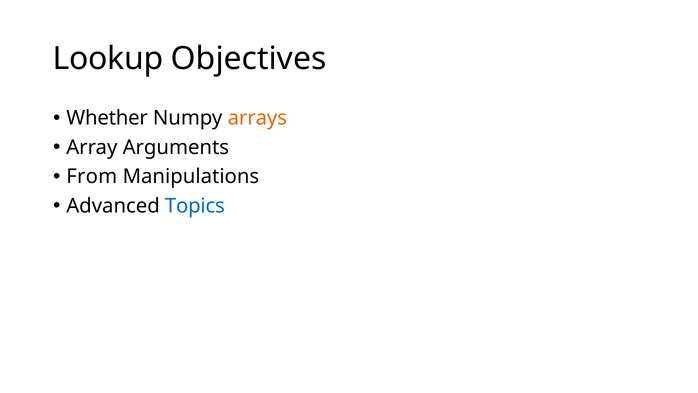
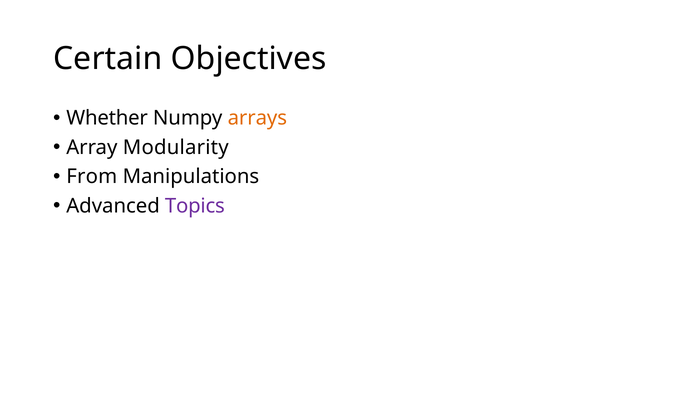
Lookup: Lookup -> Certain (108, 59)
Arguments: Arguments -> Modularity (176, 147)
Topics colour: blue -> purple (195, 206)
